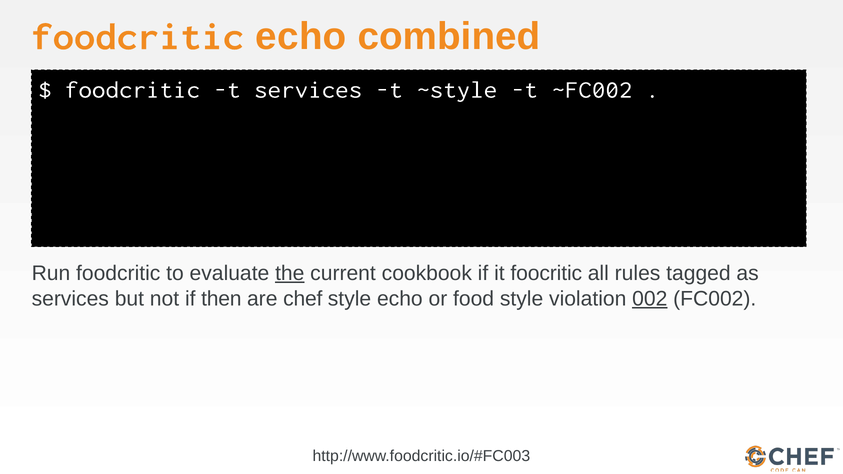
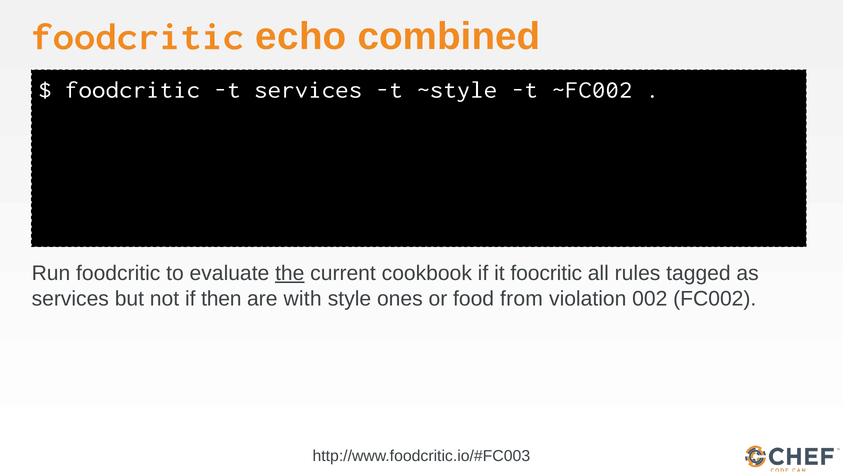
chef: chef -> with (303, 299)
style echo: echo -> ones (400, 299)
food style: style -> from (521, 299)
002 underline: present -> none (650, 299)
